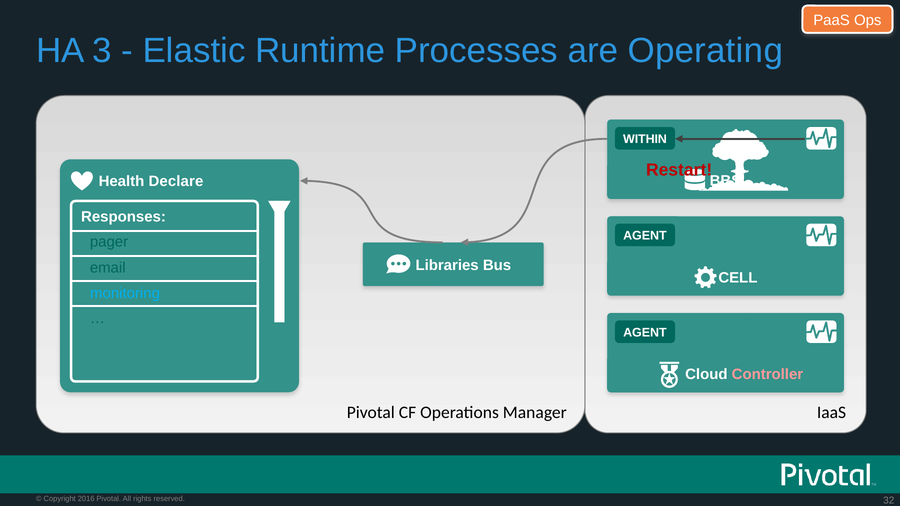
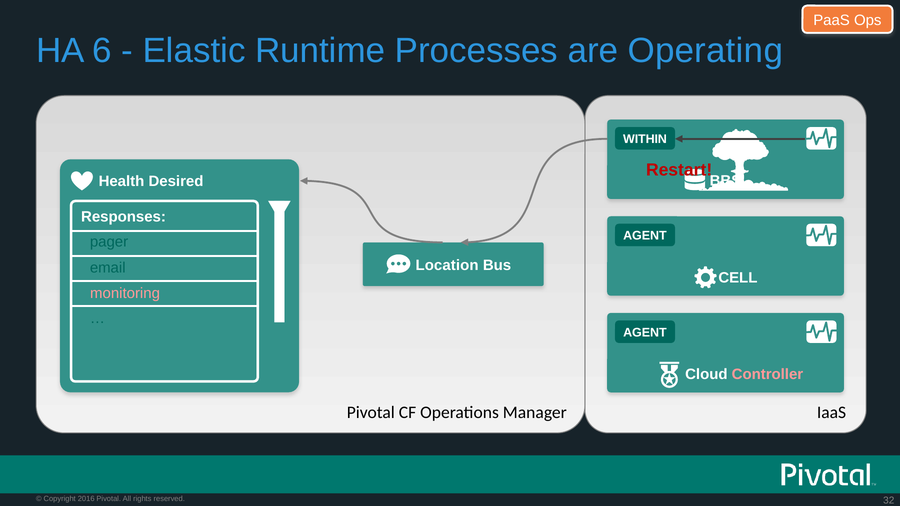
3: 3 -> 6 (102, 51)
Declare: Declare -> Desired (176, 182)
Libraries: Libraries -> Location (447, 265)
monitoring colour: light blue -> pink (125, 294)
